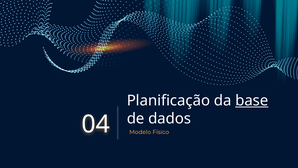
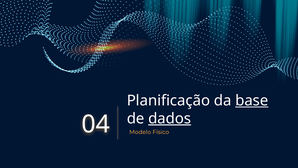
dados underline: none -> present (170, 118)
